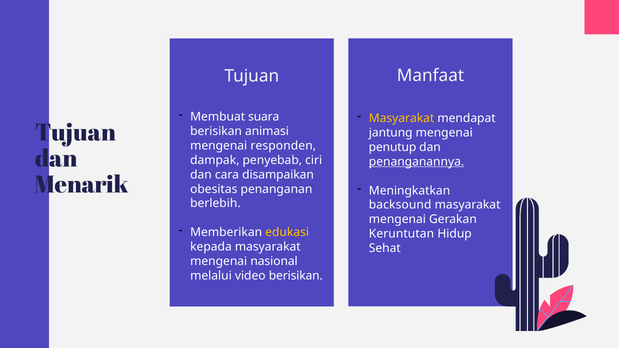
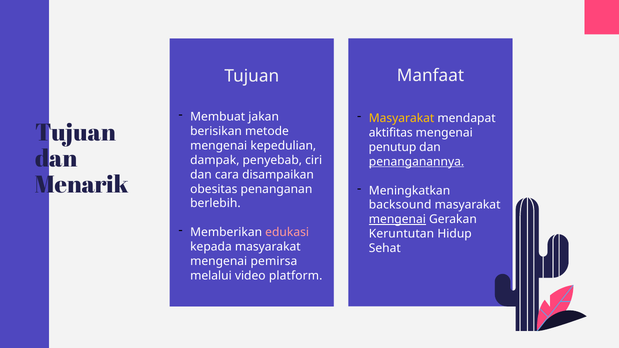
suara: suara -> jakan (264, 117)
animasi: animasi -> metode (267, 131)
jantung: jantung -> aktifitas (391, 133)
responden: responden -> kepedulian (283, 146)
mengenai underline: none -> present (397, 220)
edukasi colour: yellow -> pink (287, 233)
nasional: nasional -> pemirsa (274, 261)
video berisikan: berisikan -> platform (296, 276)
